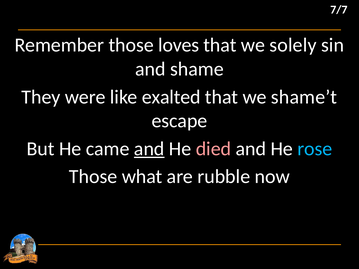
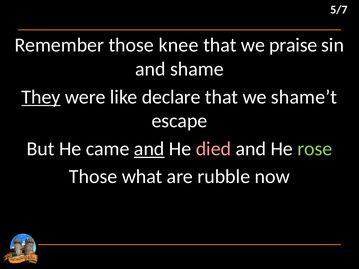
7/7: 7/7 -> 5/7 (339, 10)
loves: loves -> knee (179, 45)
solely: solely -> praise (293, 45)
They underline: none -> present (41, 97)
exalted: exalted -> declare (171, 97)
rose colour: light blue -> light green (315, 149)
